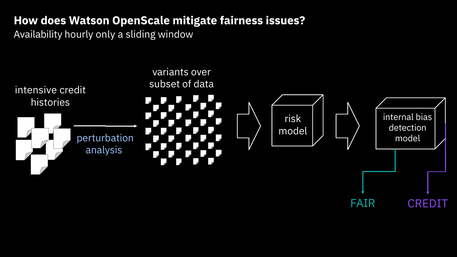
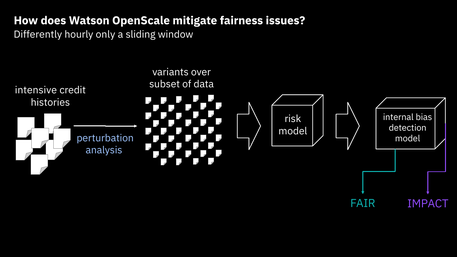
Availability: Availability -> Differently (38, 34)
FAIR CREDIT: CREDIT -> IMPACT (428, 204)
